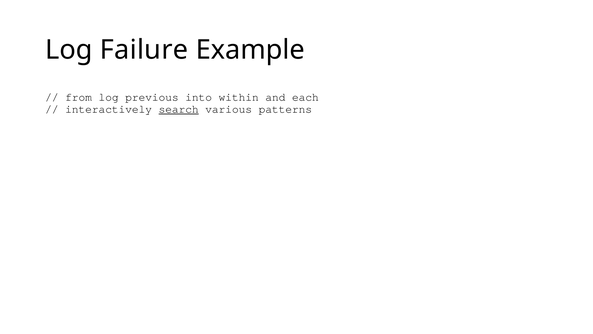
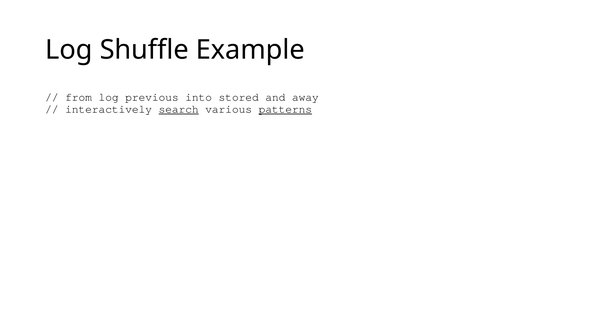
Failure: Failure -> Shuffle (144, 50)
within: within -> stored (239, 97)
each: each -> away (305, 97)
patterns underline: none -> present (285, 109)
